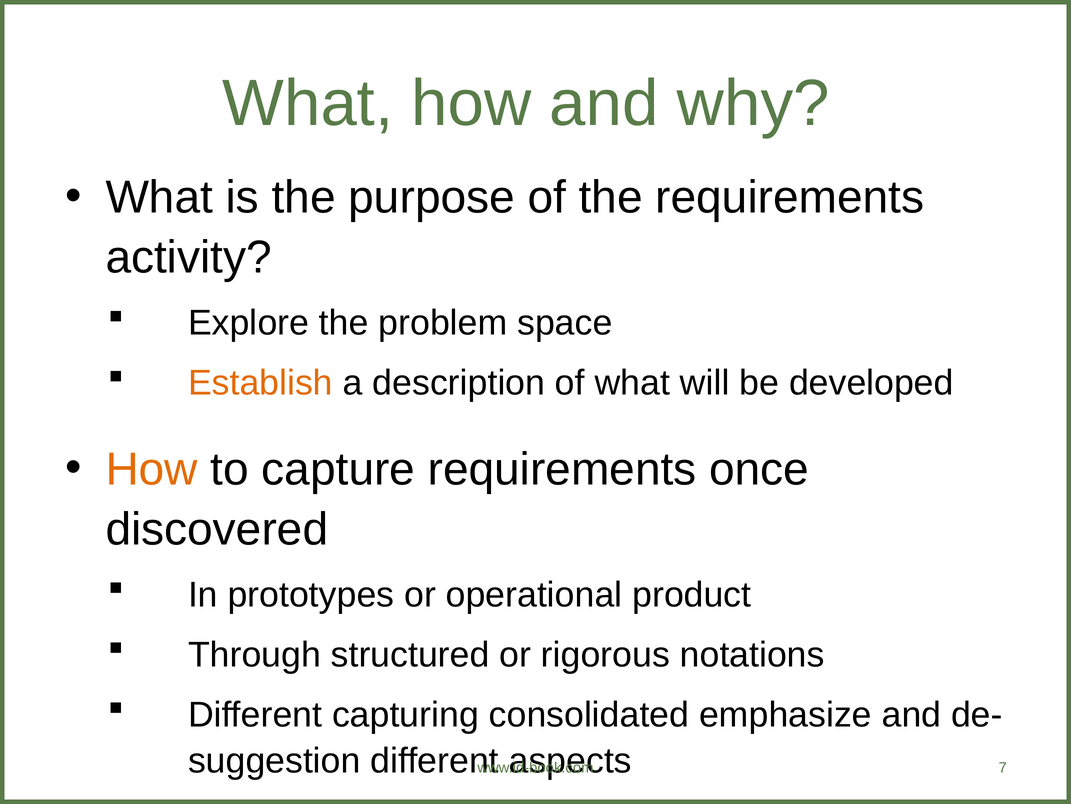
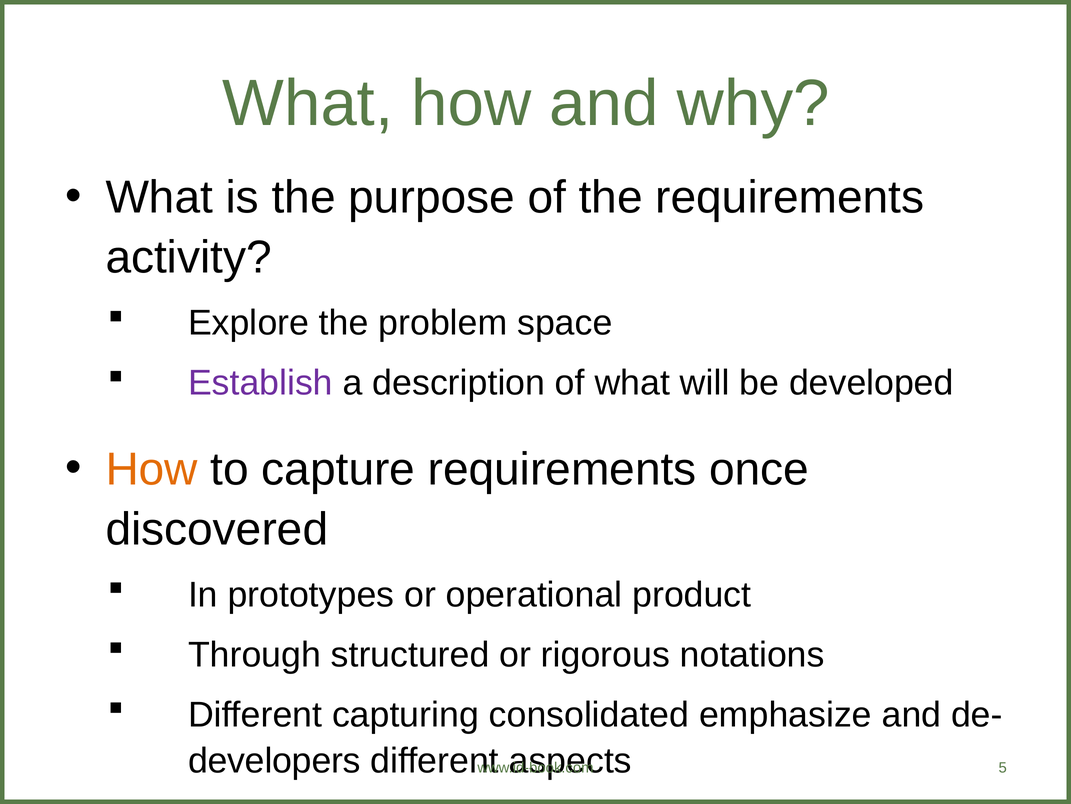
Establish colour: orange -> purple (260, 383)
suggestion: suggestion -> developers (274, 760)
7: 7 -> 5 (1003, 767)
